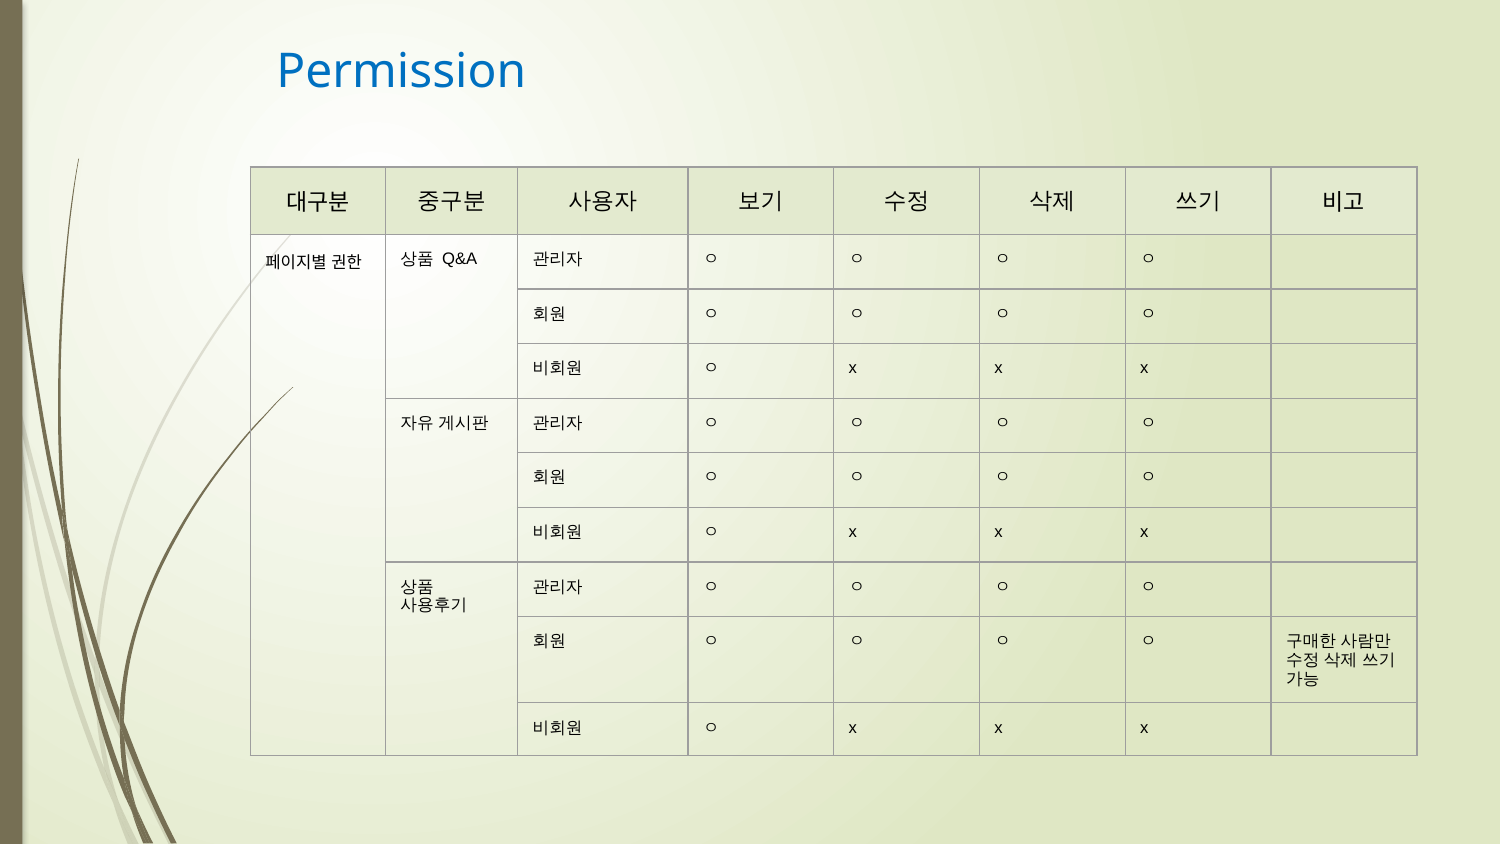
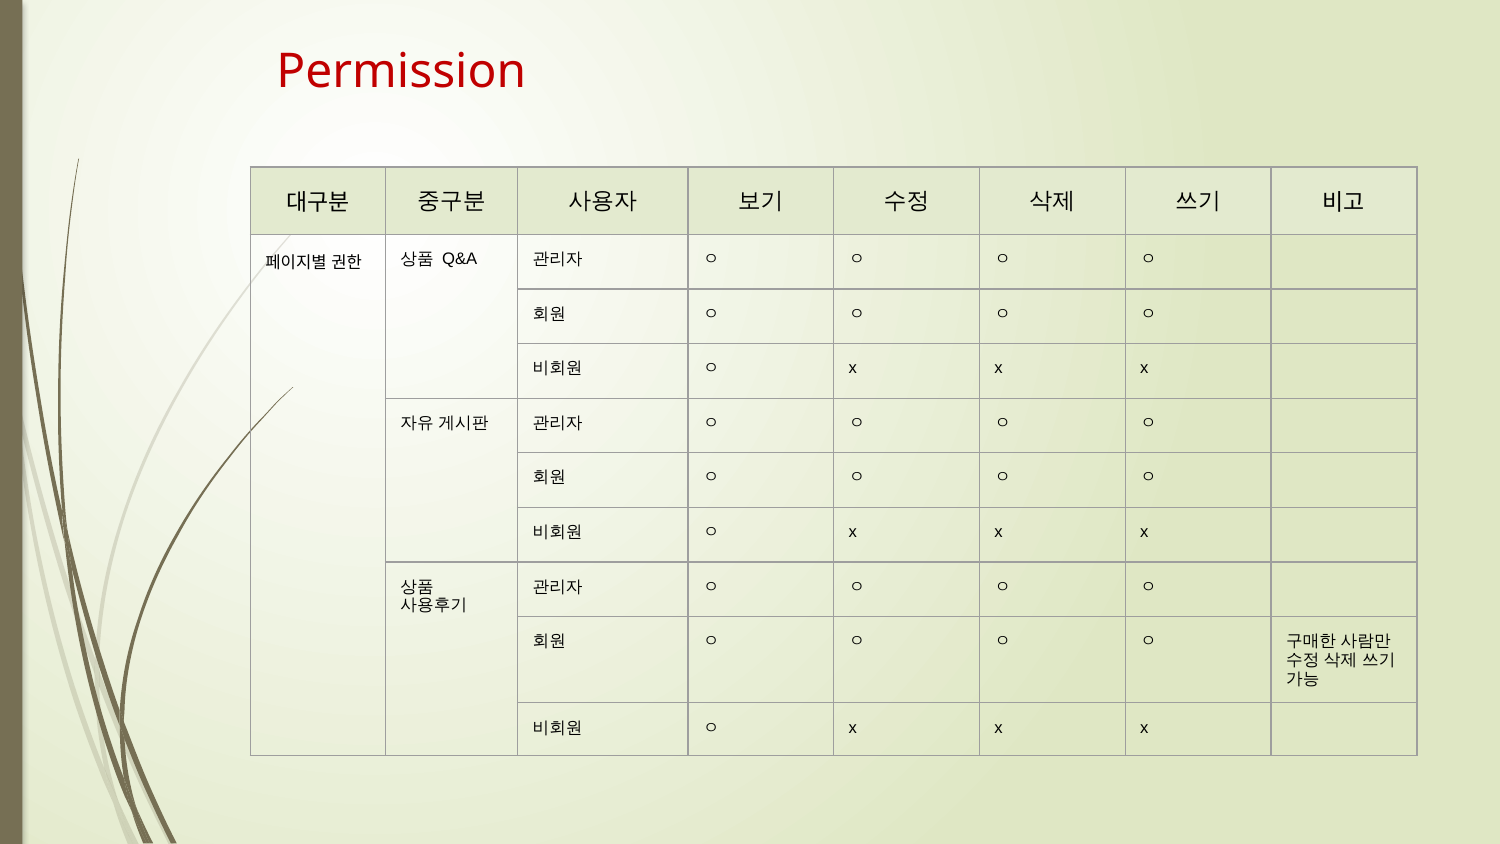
Permission colour: blue -> red (401, 71)
